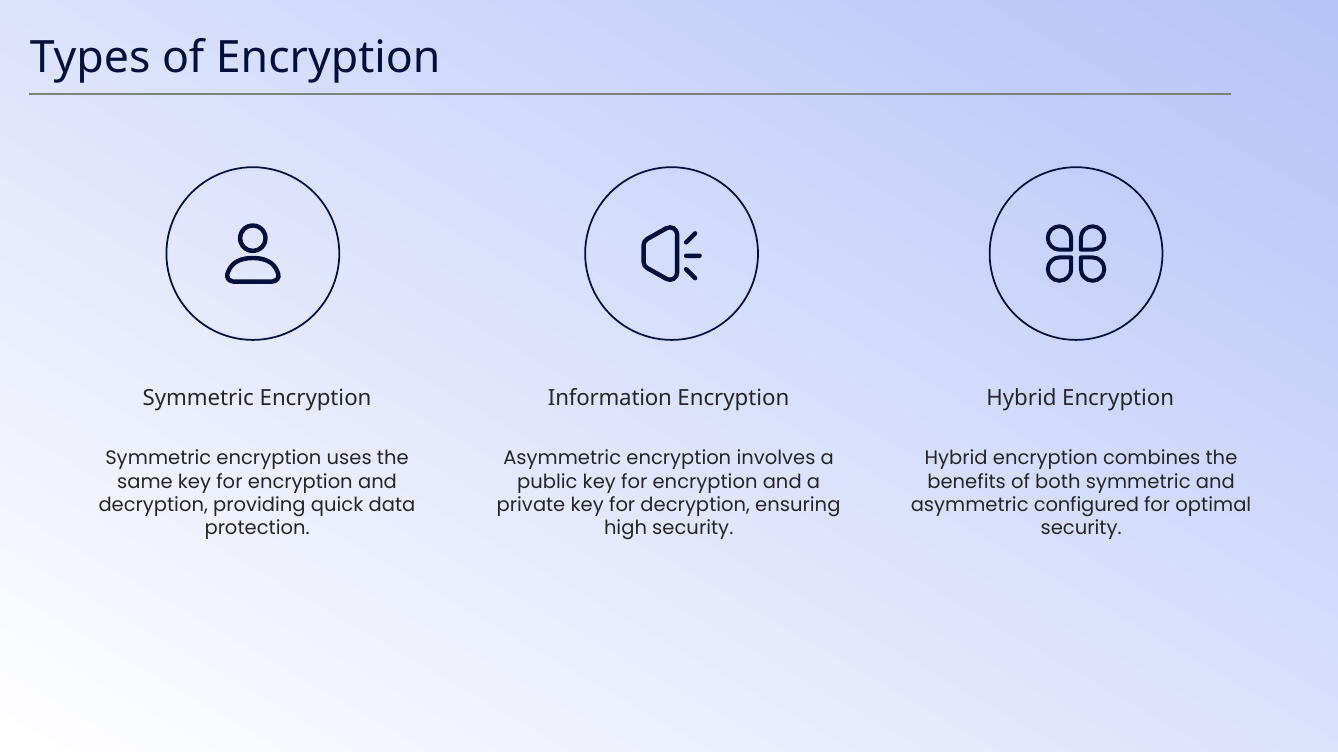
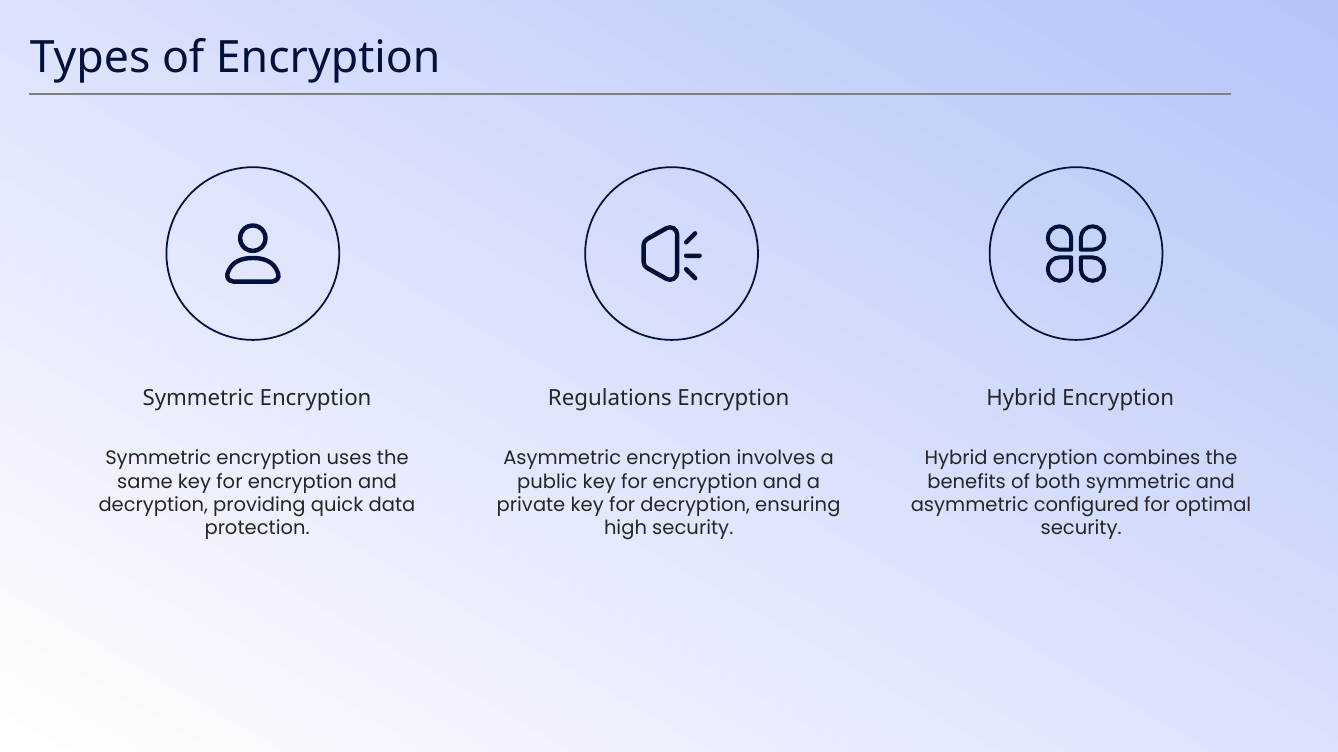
Information: Information -> Regulations (610, 399)
